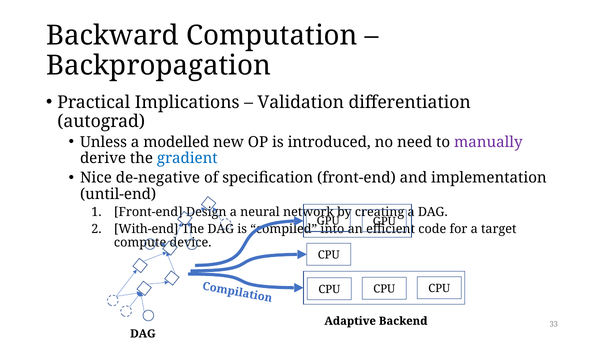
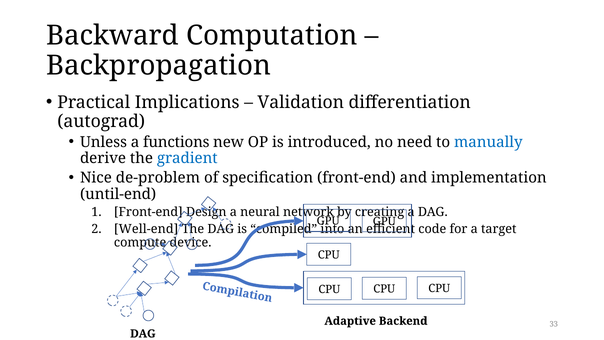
modelled: modelled -> functions (176, 142)
manually colour: purple -> blue (488, 142)
de-negative: de-negative -> de-problem (158, 178)
With-end: With-end -> Well-end (146, 229)
